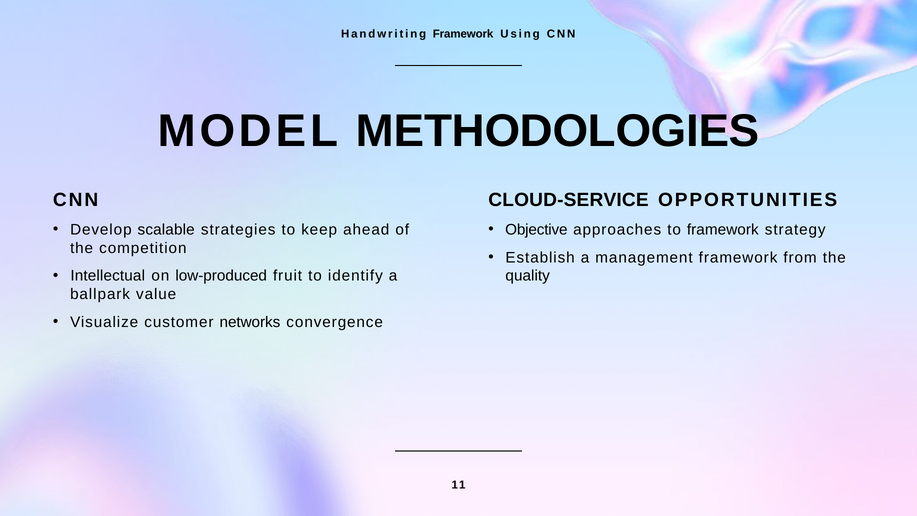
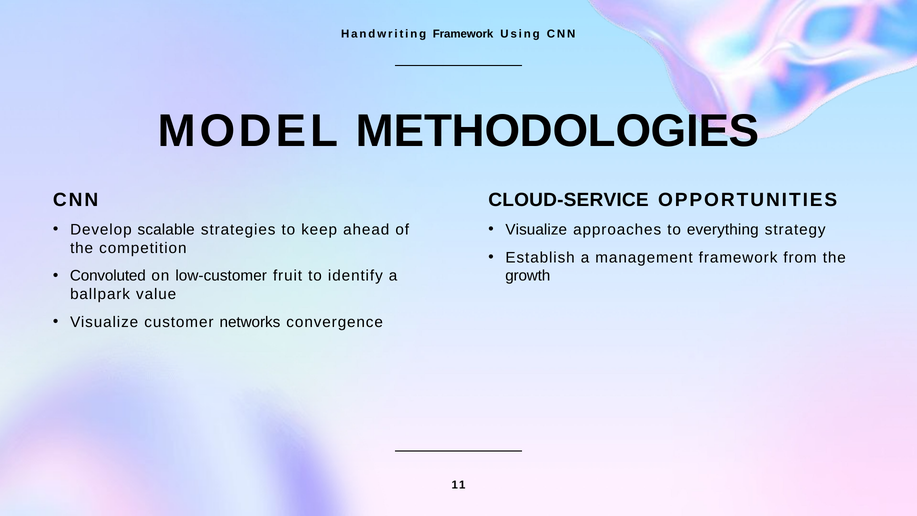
Objective: Objective -> Visualize (536, 230)
to framework: framework -> everything (723, 230)
Intellectual: Intellectual -> Convoluted (108, 276)
low-produced: low-produced -> low-customer (221, 276)
quality: quality -> growth (528, 276)
